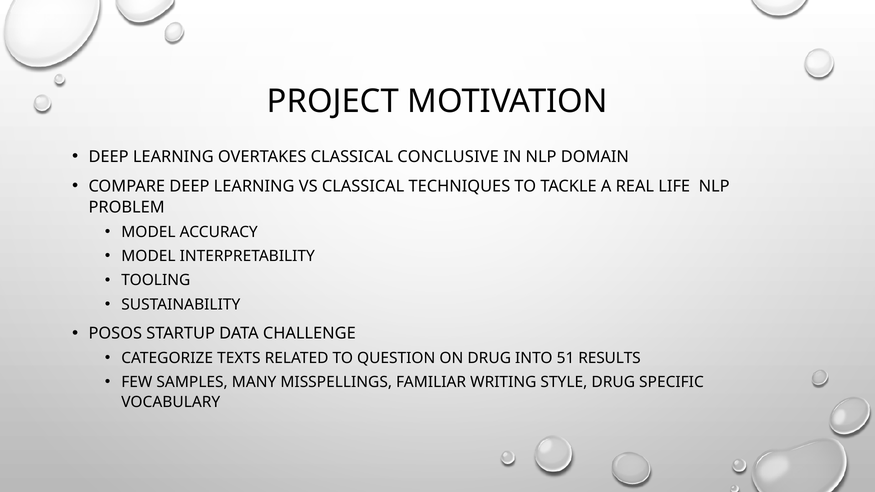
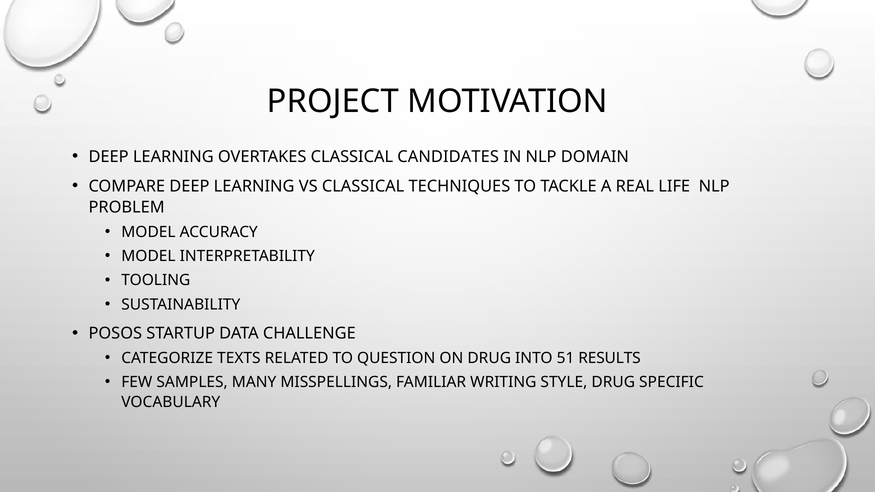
CONCLUSIVE: CONCLUSIVE -> CANDIDATES (448, 157)
